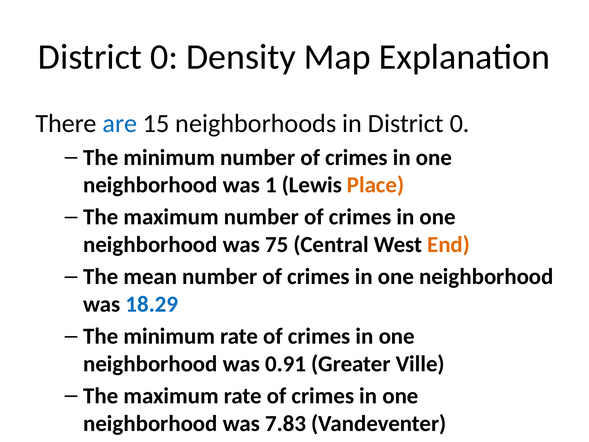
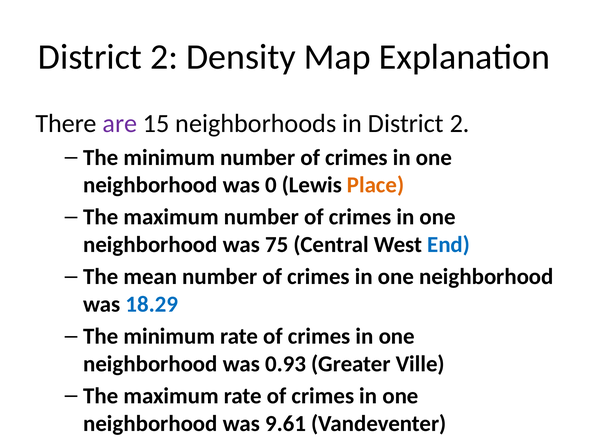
0: 0 -> 2 (164, 57)
are colour: blue -> purple (120, 124)
in District 0: 0 -> 2 (460, 124)
1: 1 -> 0 (271, 185)
End colour: orange -> blue (449, 244)
0.91: 0.91 -> 0.93 (286, 364)
7.83: 7.83 -> 9.61 (286, 423)
